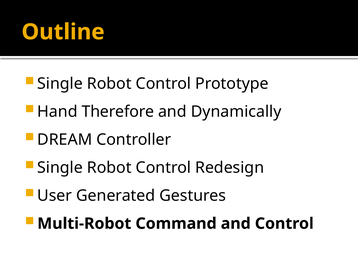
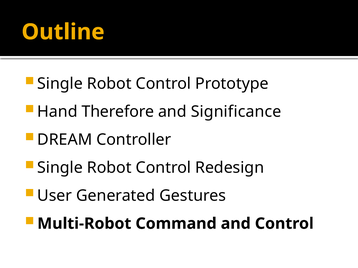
Dynamically: Dynamically -> Significance (236, 112)
